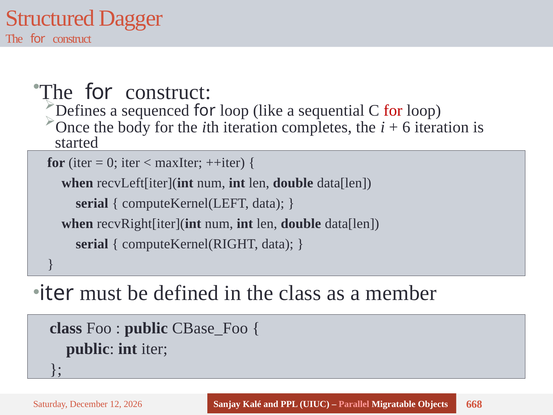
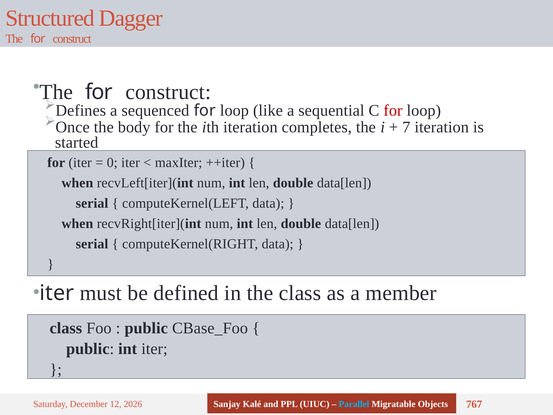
6: 6 -> 7 (406, 127)
Parallel colour: pink -> light blue (354, 404)
668: 668 -> 767 (474, 404)
